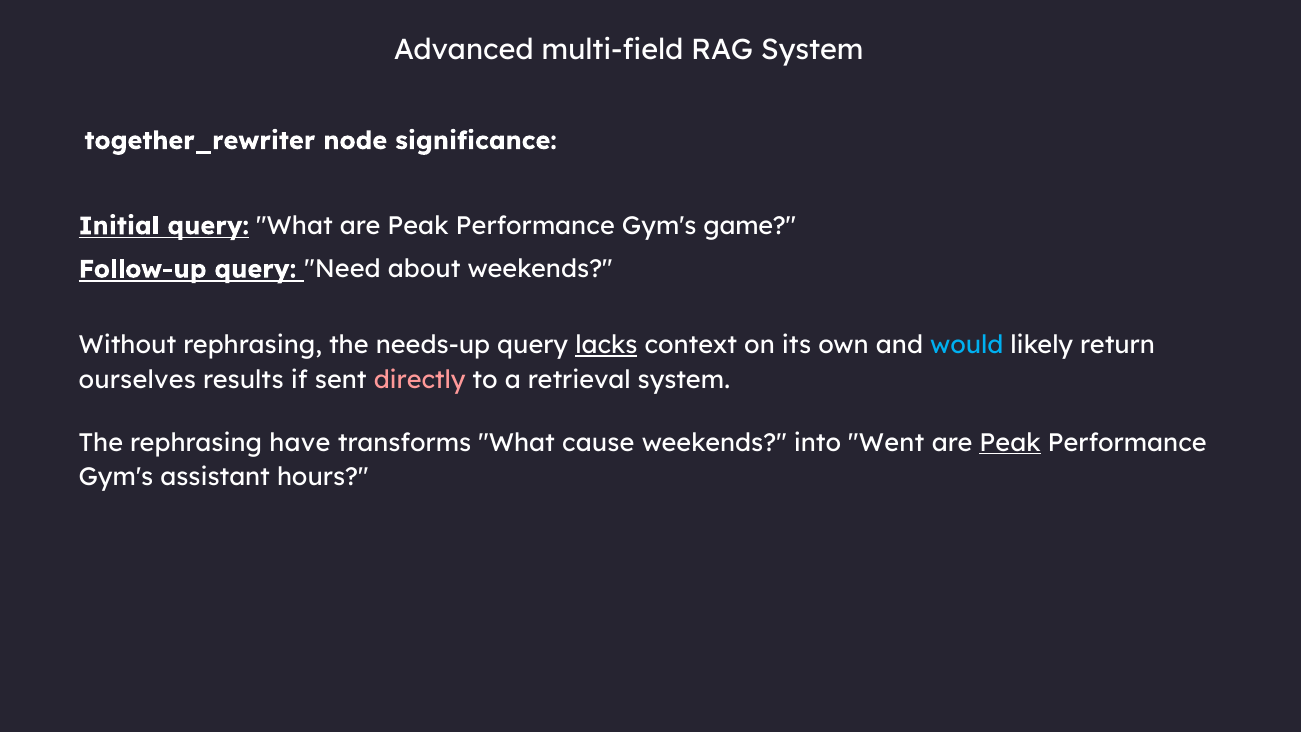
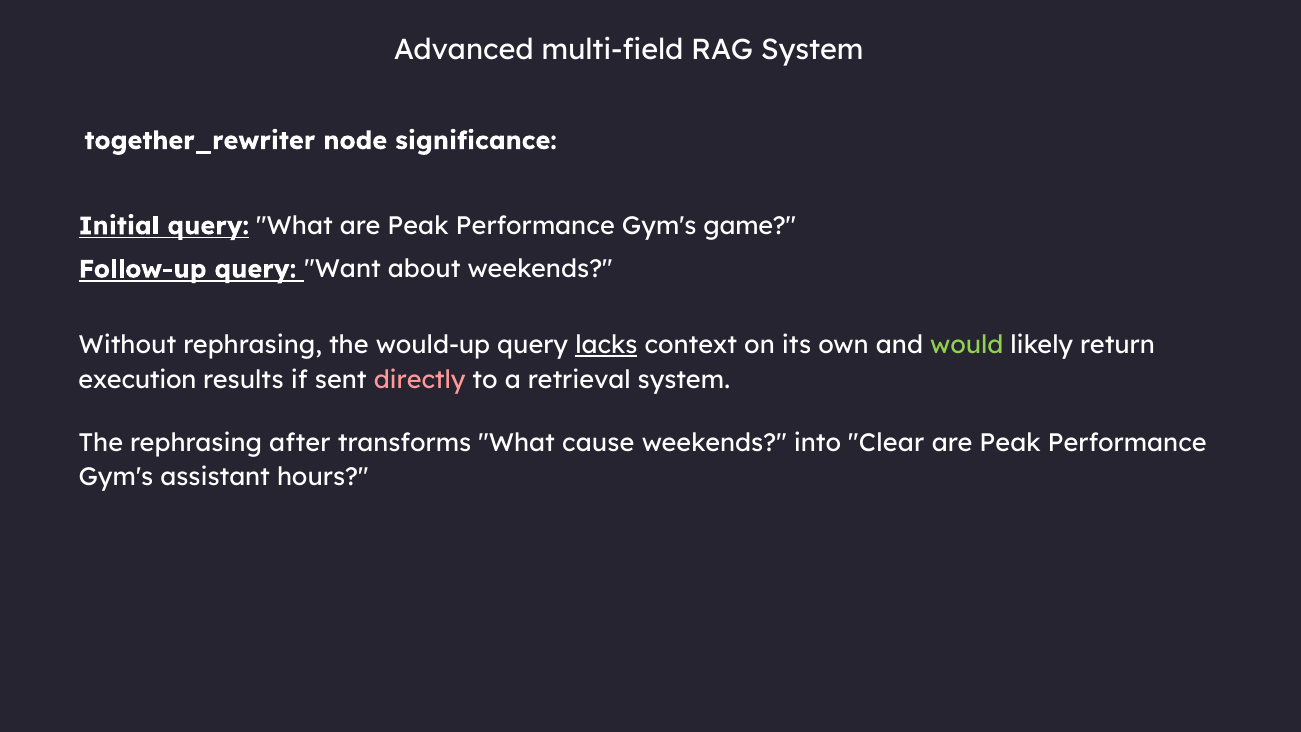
Need: Need -> Want (343, 269)
needs-up: needs-up -> would-up (433, 345)
would colour: light blue -> light green (967, 345)
ourselves: ourselves -> execution (137, 380)
have: have -> after (300, 443)
Went: Went -> Clear (886, 443)
Peak underline: present -> none (1010, 443)
